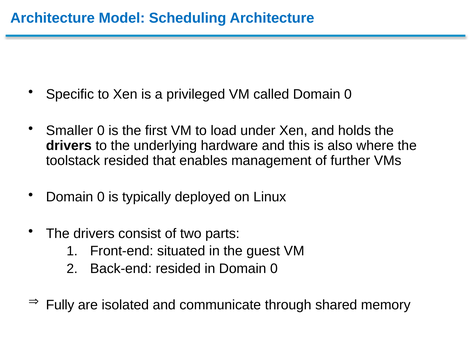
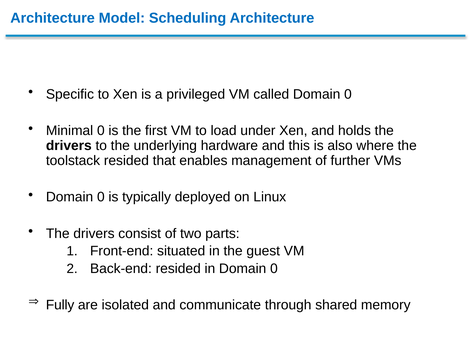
Smaller: Smaller -> Minimal (70, 130)
